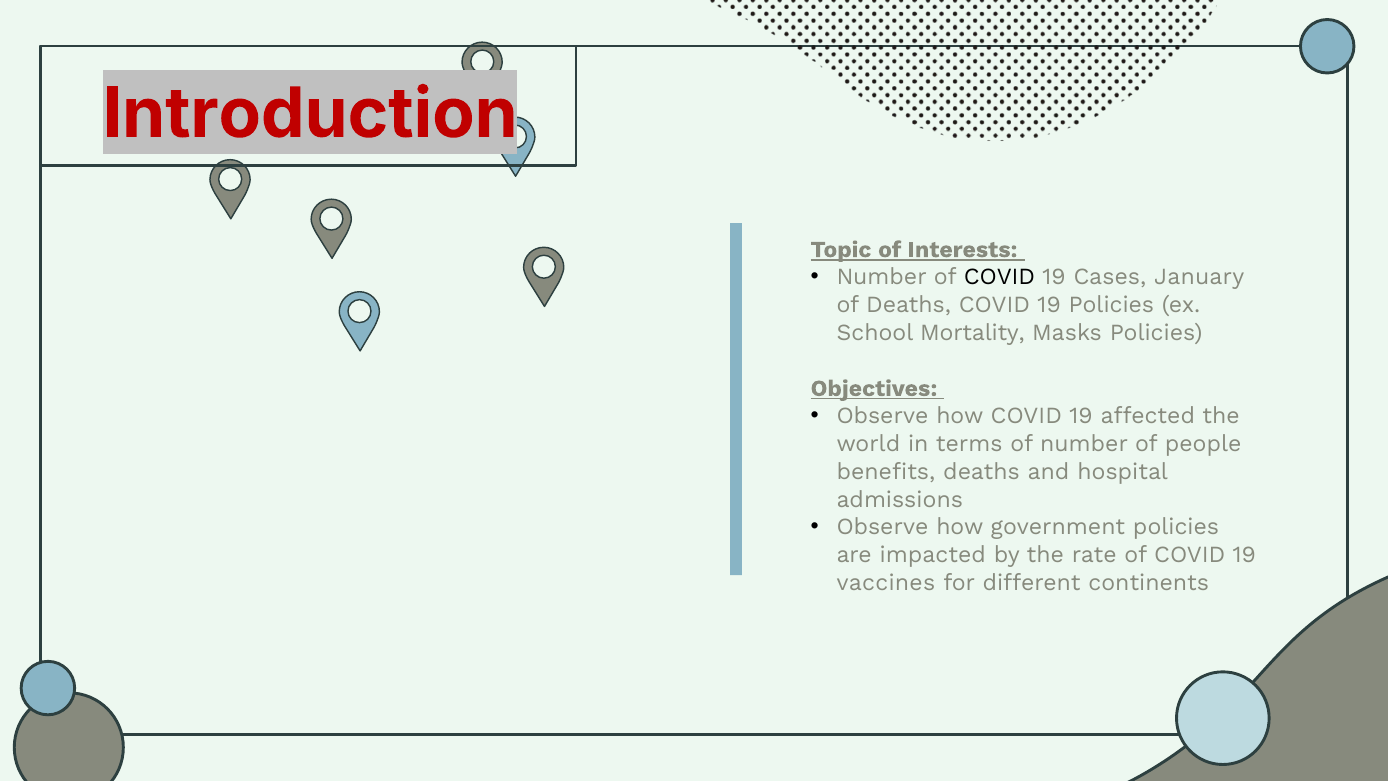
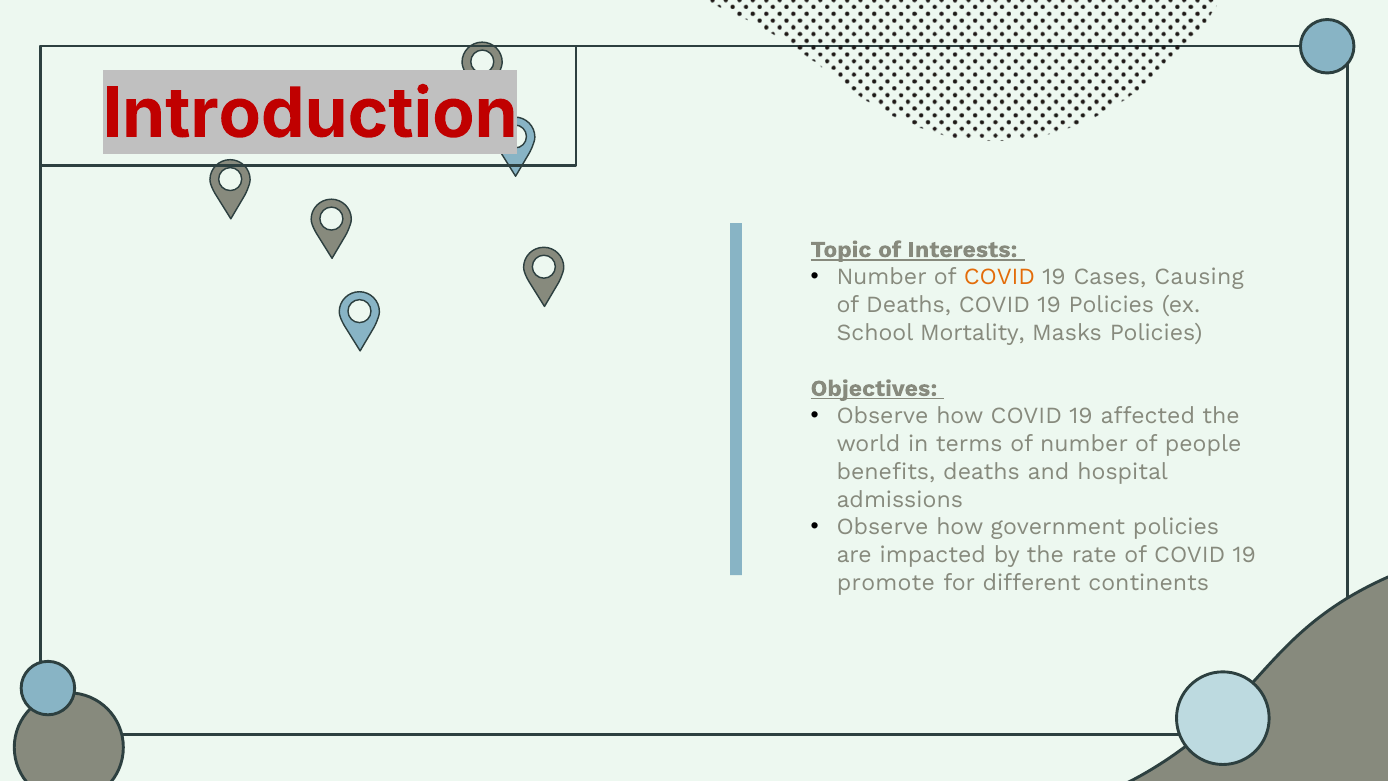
COVID colour: black -> orange (999, 277)
January: January -> Causing (1199, 277)
vaccines: vaccines -> promote (886, 583)
